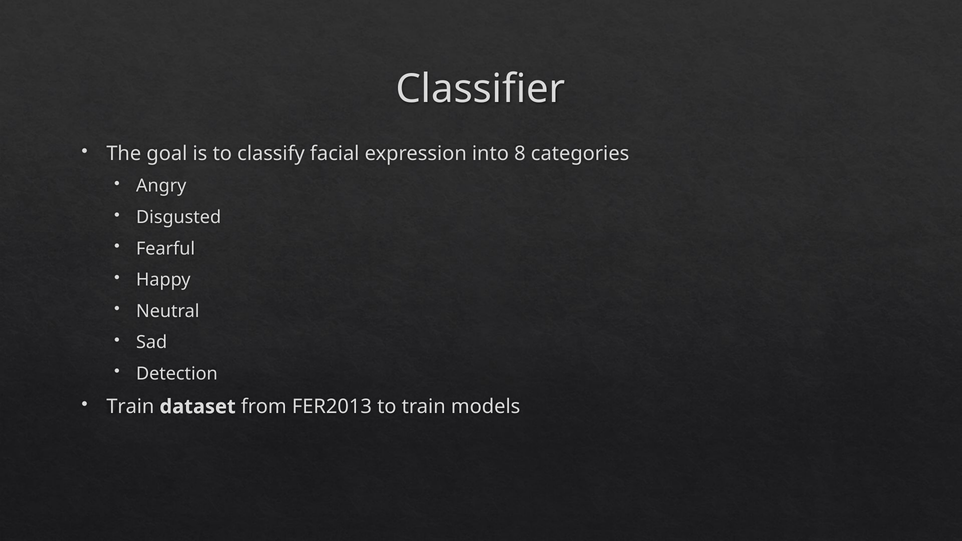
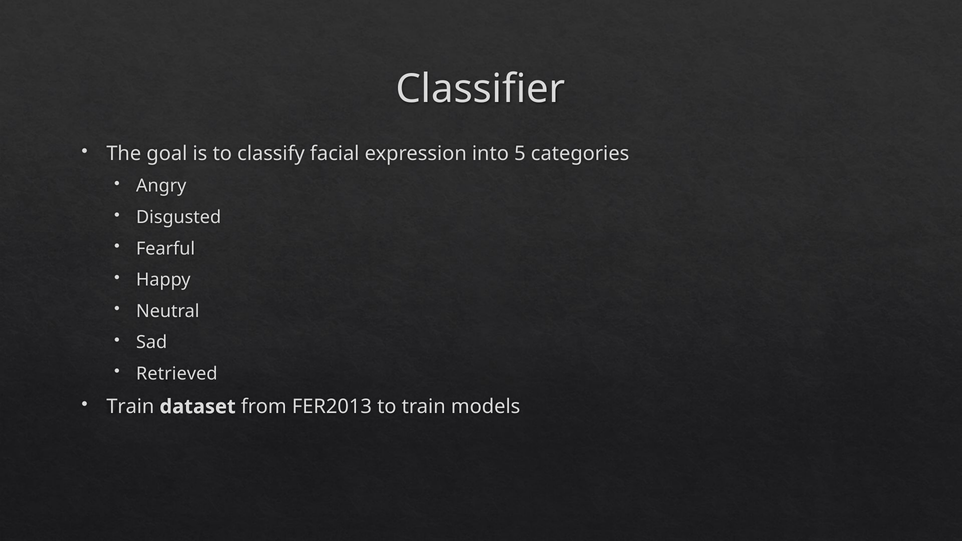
8: 8 -> 5 (520, 154)
Detection: Detection -> Retrieved (177, 374)
